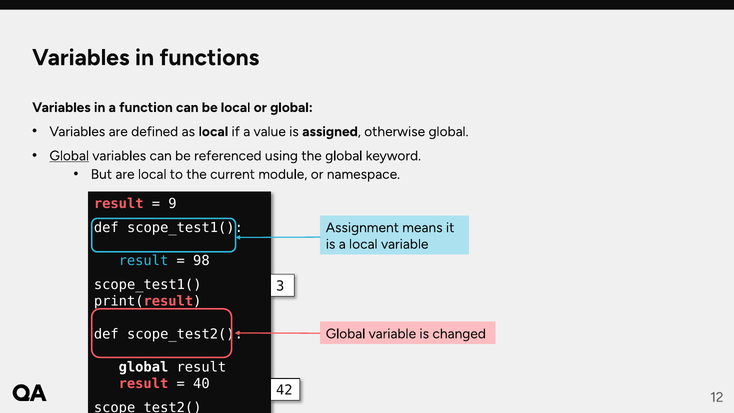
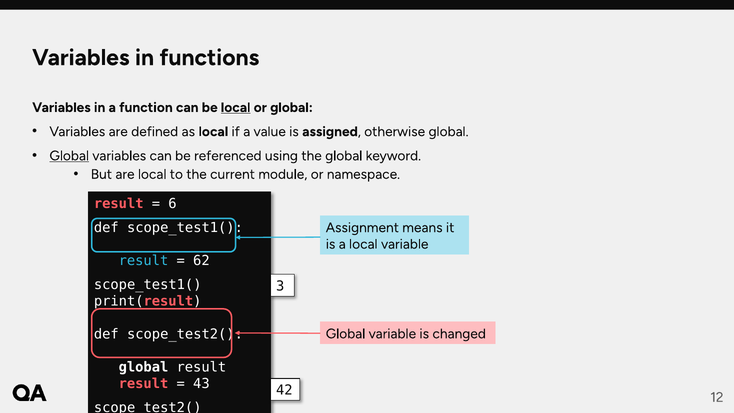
local underline: none -> present (236, 107)
9: 9 -> 6 (172, 204)
98: 98 -> 62 (201, 261)
40: 40 -> 43 (201, 383)
